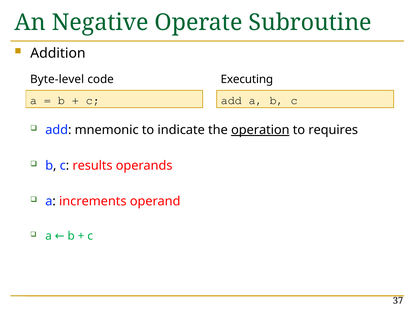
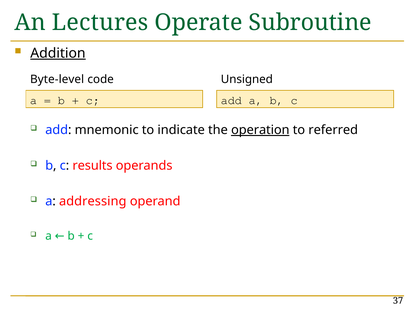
Negative: Negative -> Lectures (100, 23)
Addition underline: none -> present (58, 53)
Executing: Executing -> Unsigned (247, 79)
requires: requires -> referred (333, 130)
increments: increments -> addressing (93, 202)
